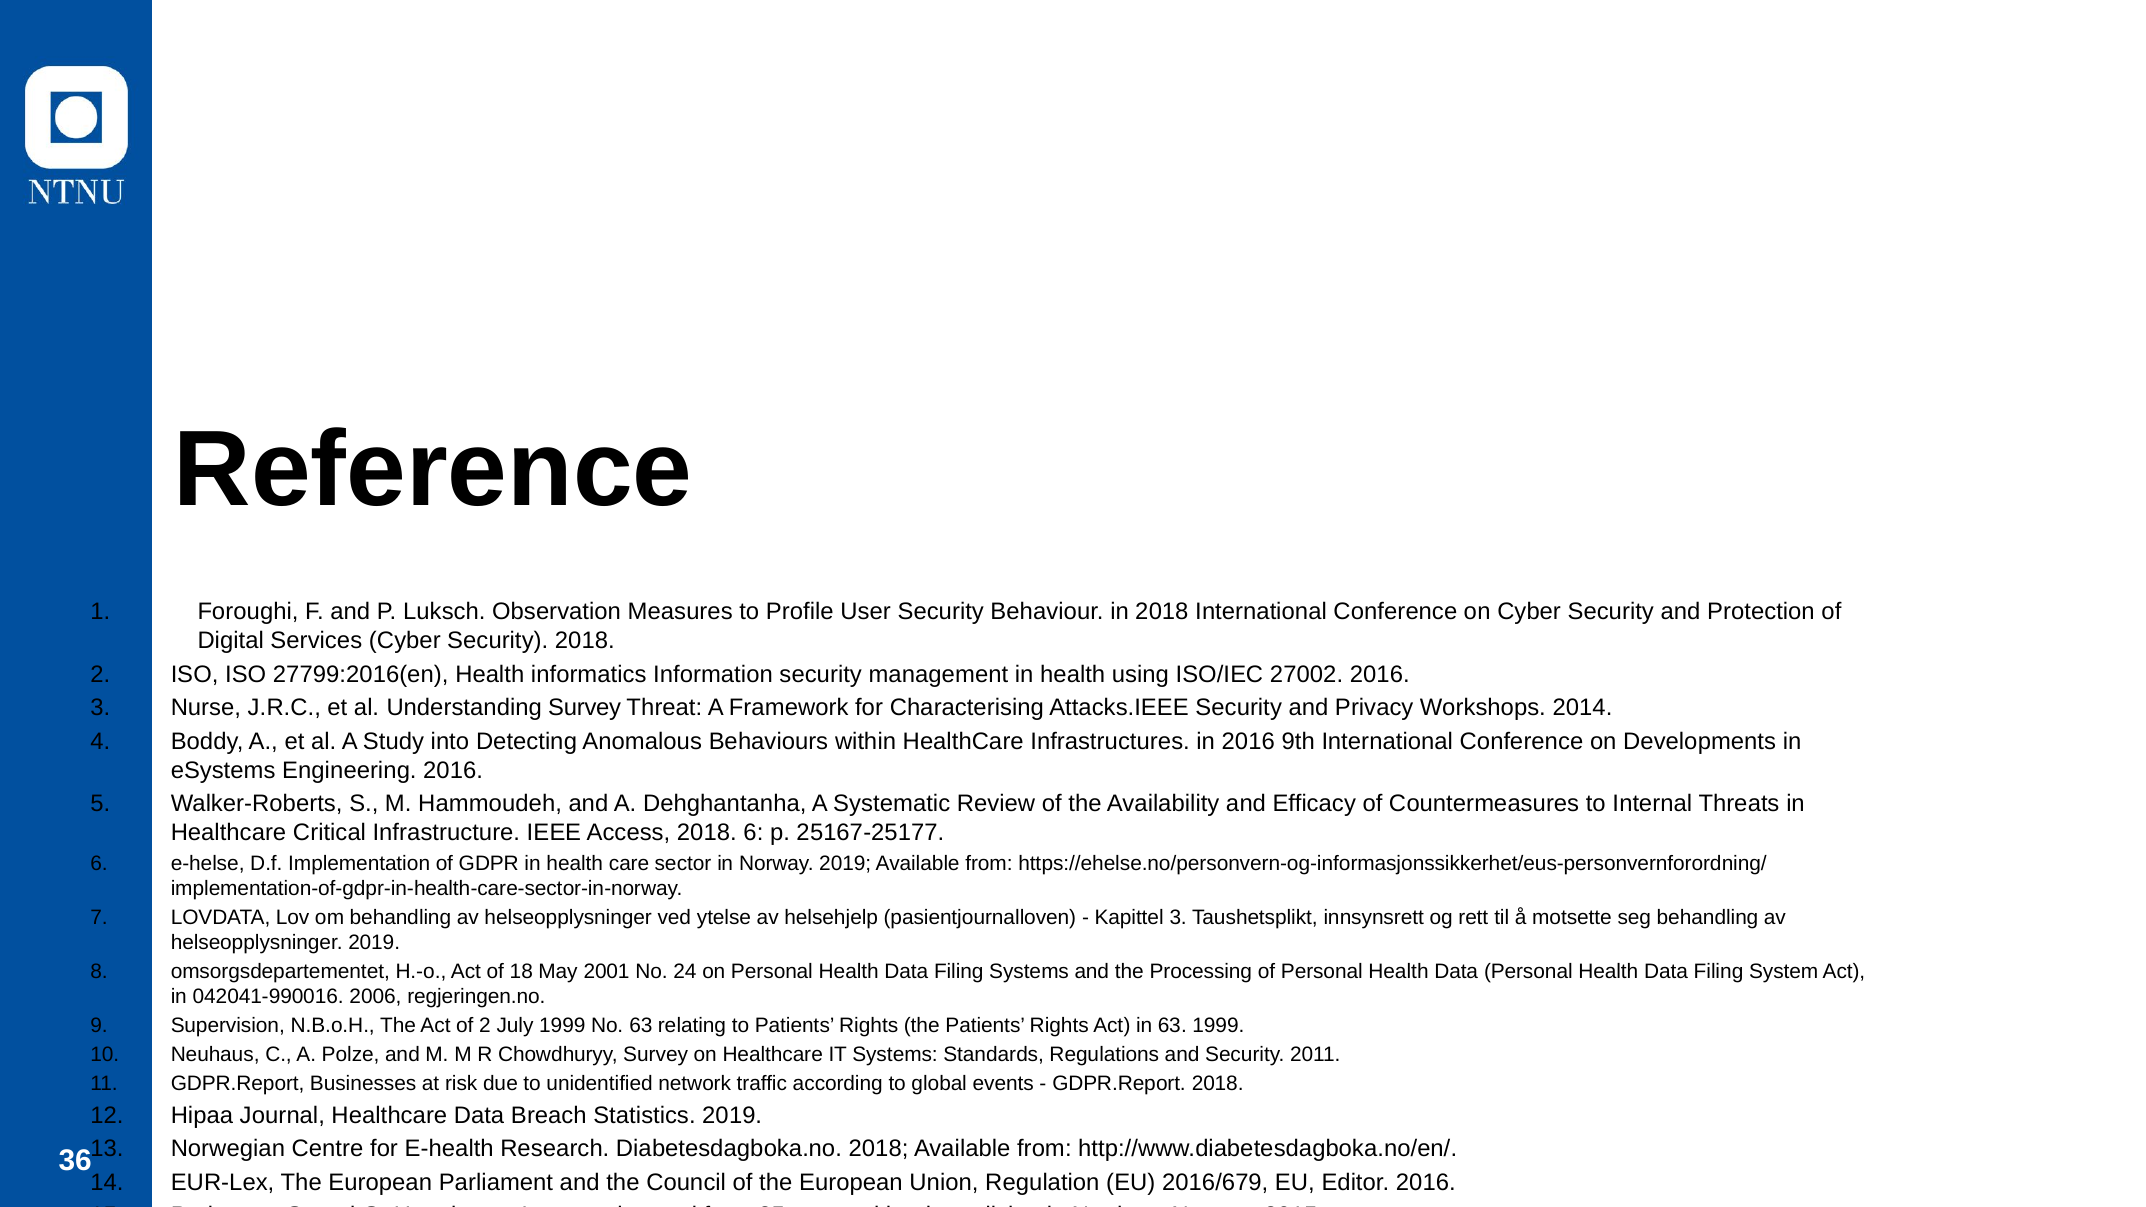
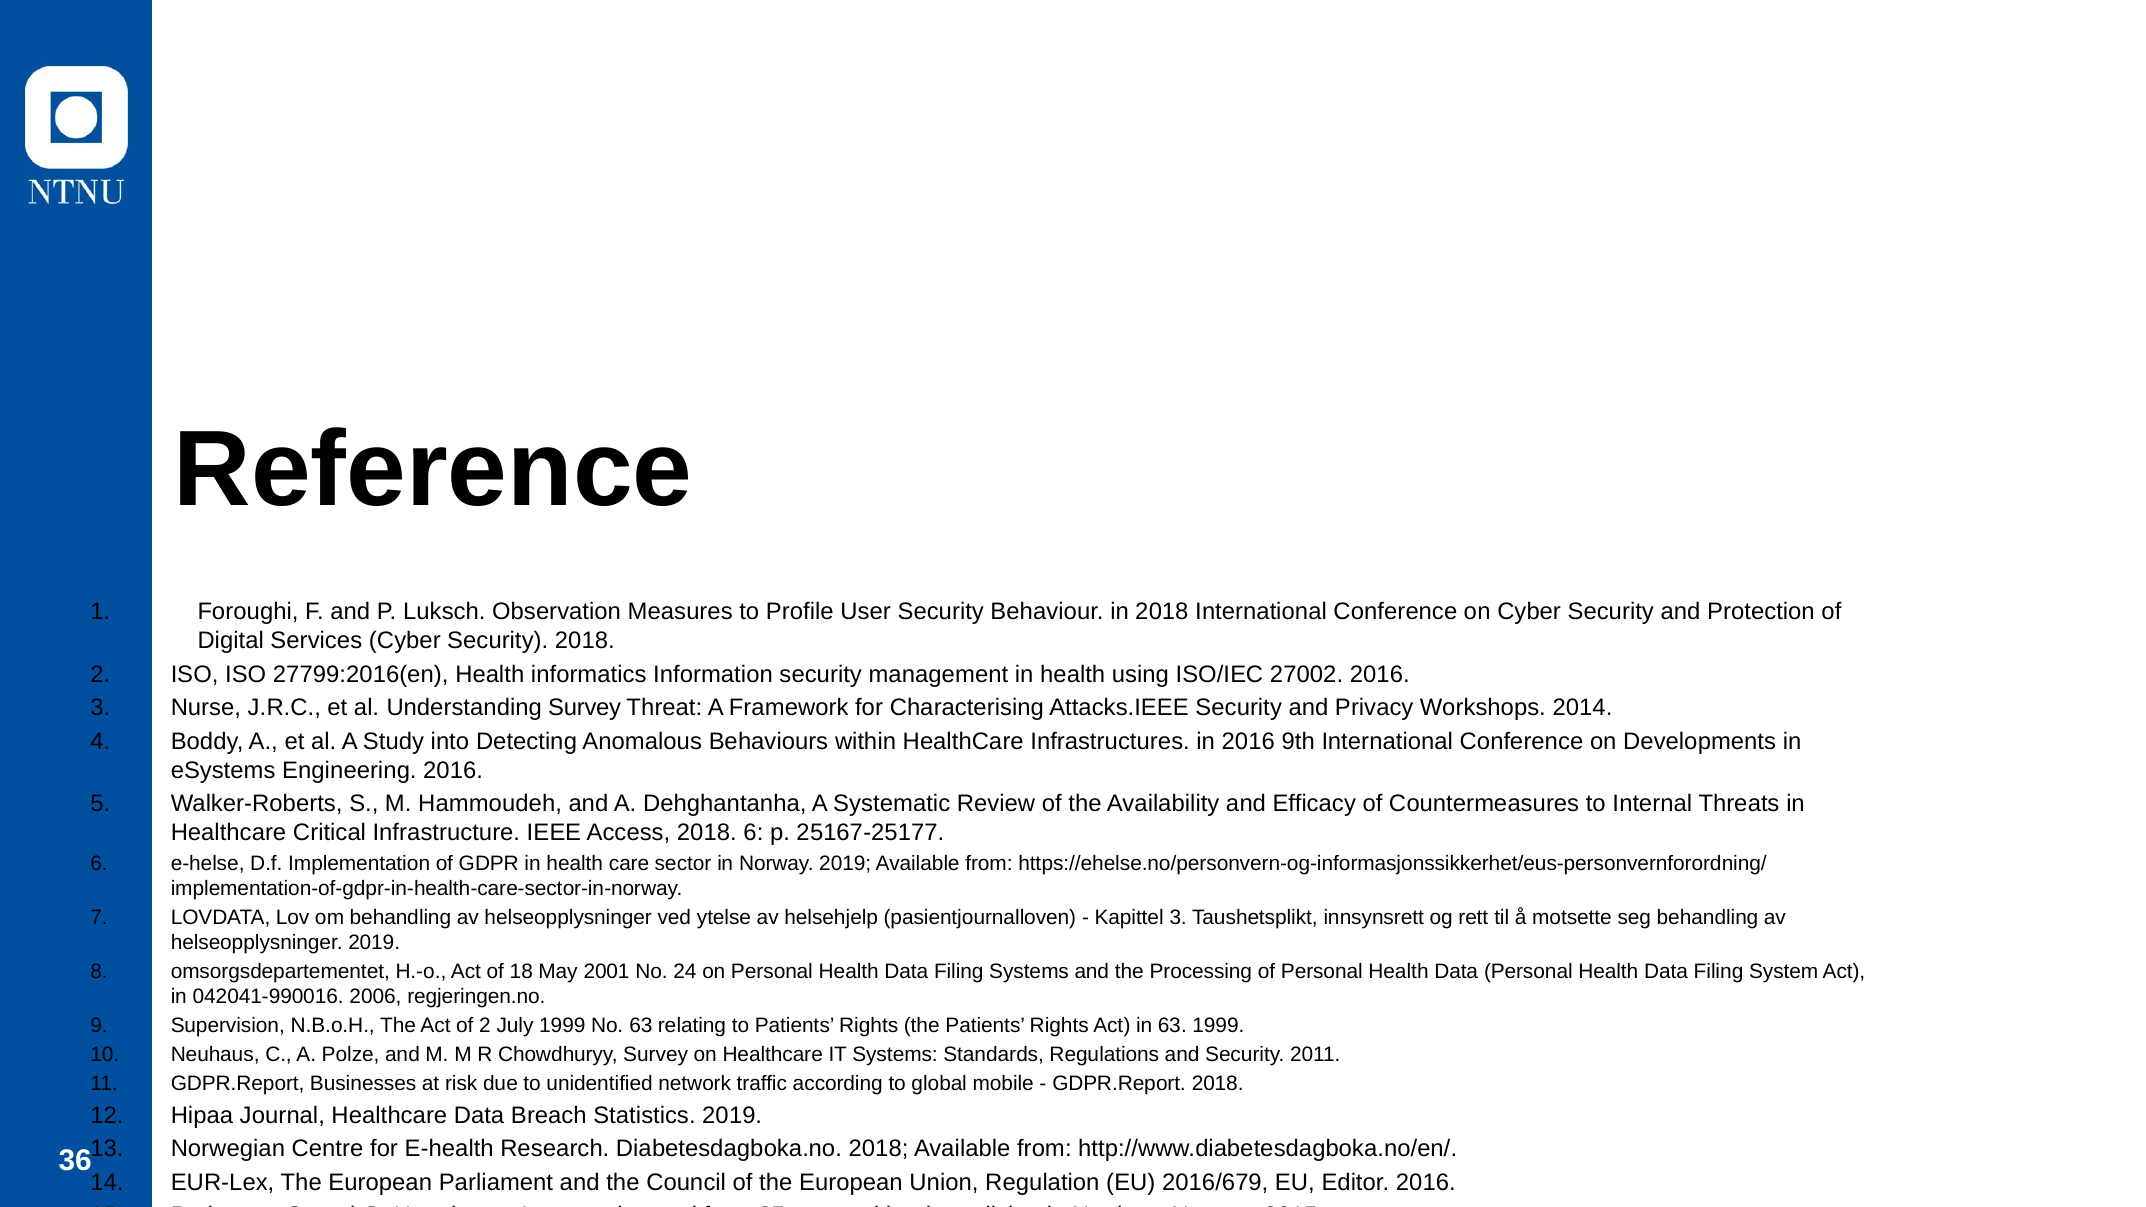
events: events -> mobile (1003, 1084)
